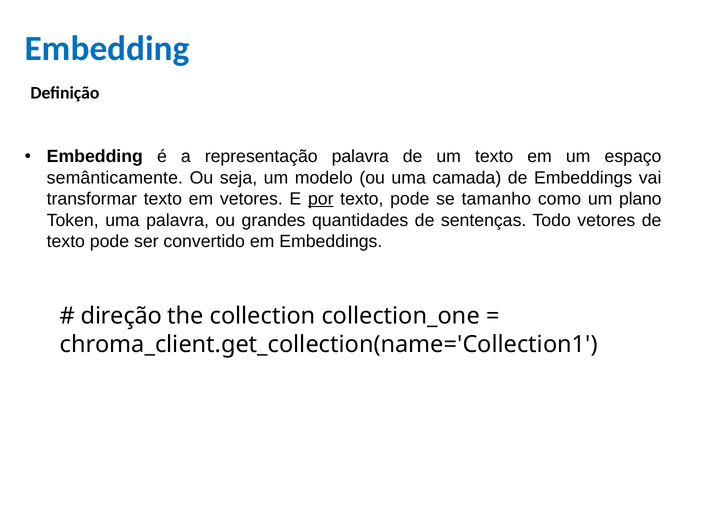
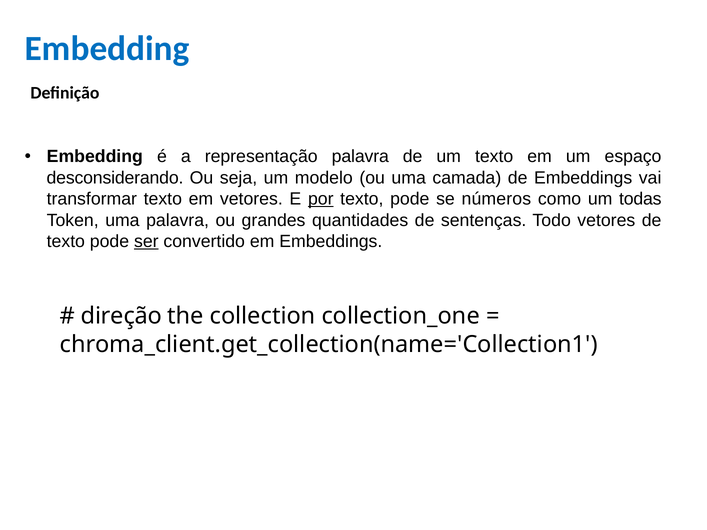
semânticamente: semânticamente -> desconsiderando (115, 178)
tamanho: tamanho -> números (496, 199)
plano: plano -> todas (640, 199)
ser underline: none -> present (146, 242)
